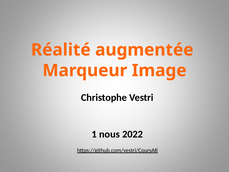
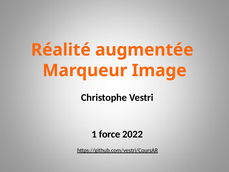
nous: nous -> force (110, 134)
